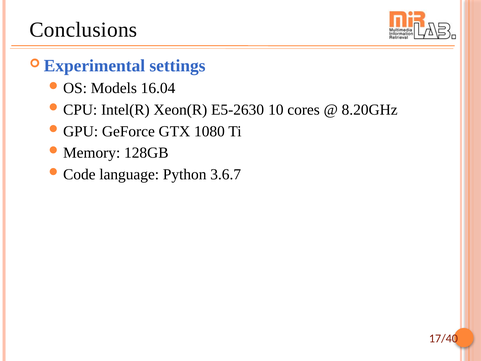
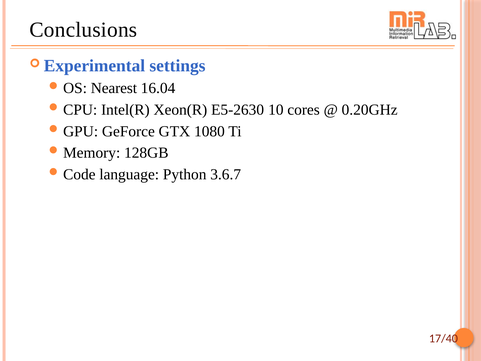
Models: Models -> Nearest (114, 88)
8.20GHz: 8.20GHz -> 0.20GHz (370, 110)
